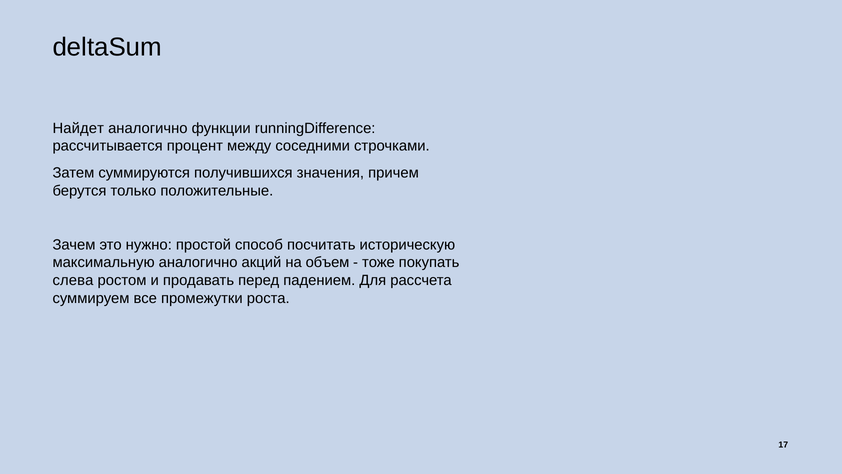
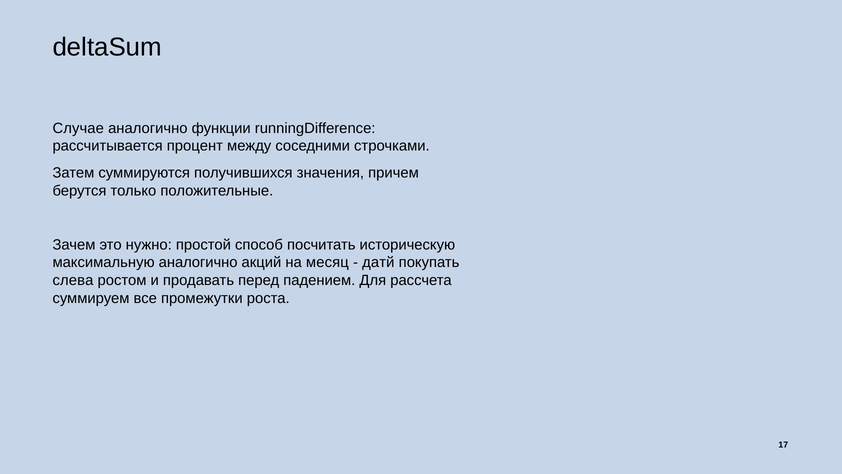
Найдет: Найдет -> Случае (78, 128)
объем: объем -> месяц (327, 262)
тоже: тоже -> датй (378, 262)
